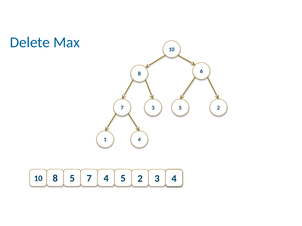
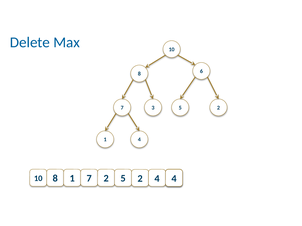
8 5: 5 -> 1 (72, 179)
7 4: 4 -> 2 (106, 179)
5 2 3: 3 -> 4 (157, 179)
